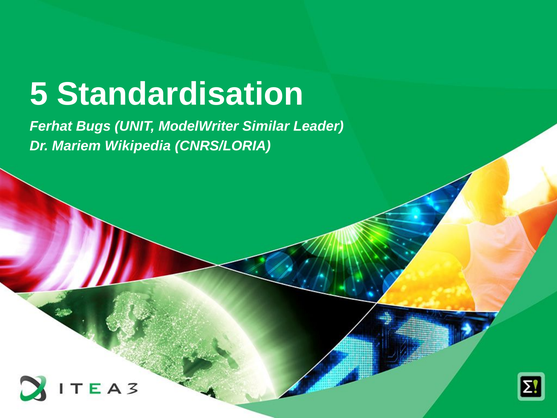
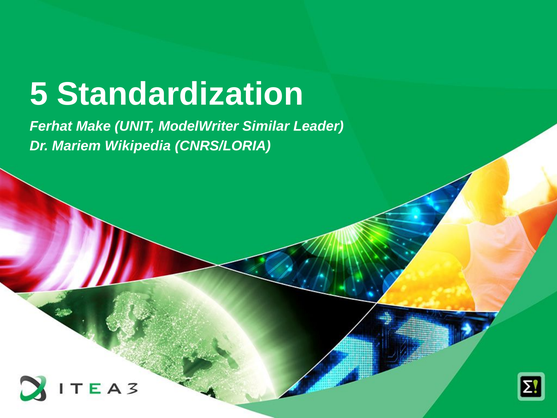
Standardisation: Standardisation -> Standardization (180, 94)
Bugs: Bugs -> Make (93, 126)
